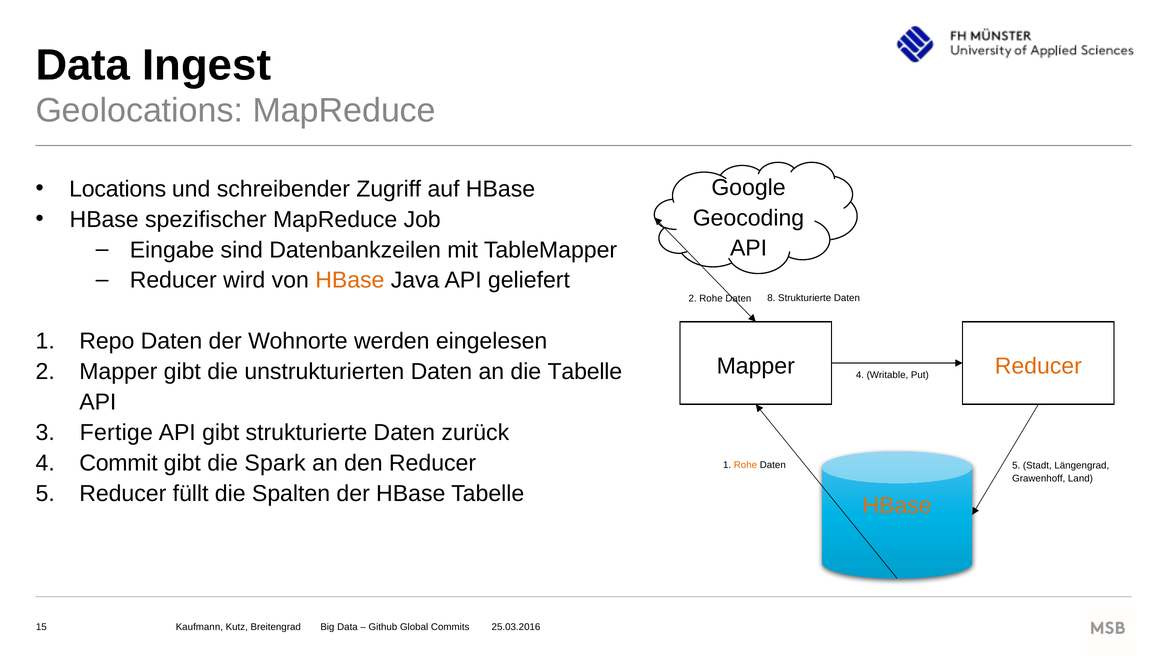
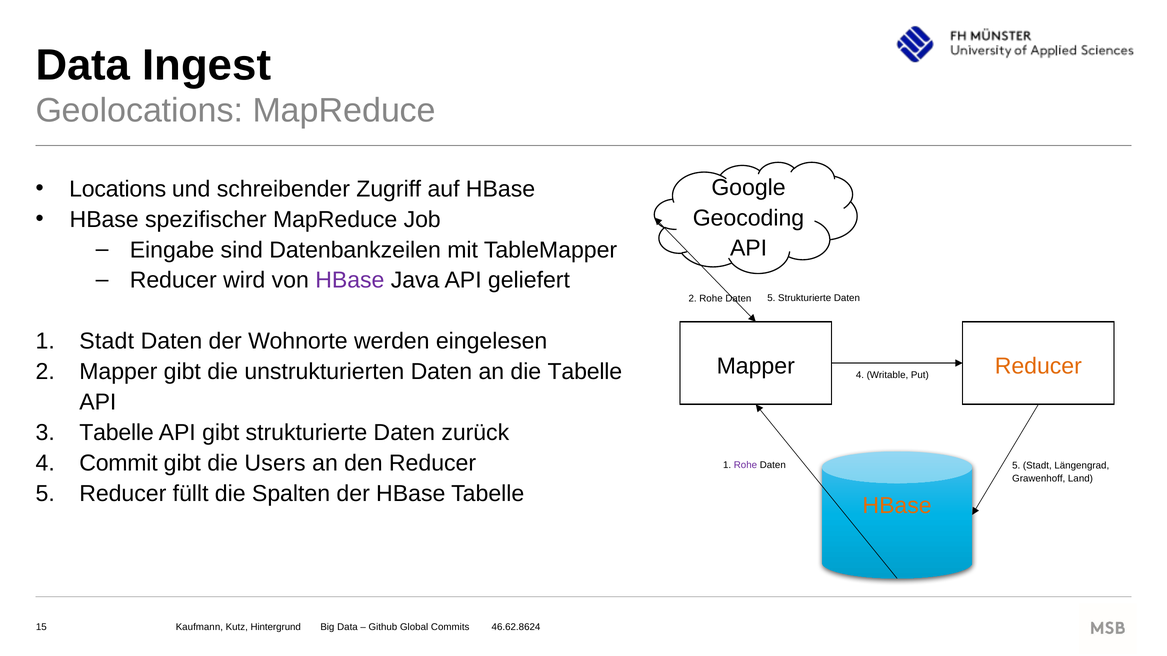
HBase colour: orange -> purple (350, 281)
Daten 8: 8 -> 5 (771, 298)
1 Repo: Repo -> Stadt (107, 341)
3 Fertige: Fertige -> Tabelle (117, 433)
Spark: Spark -> Users (275, 463)
Rohe colour: orange -> purple (745, 465)
Breitengrad: Breitengrad -> Hintergrund (276, 627)
25.03.2016: 25.03.2016 -> 46.62.8624 (516, 627)
